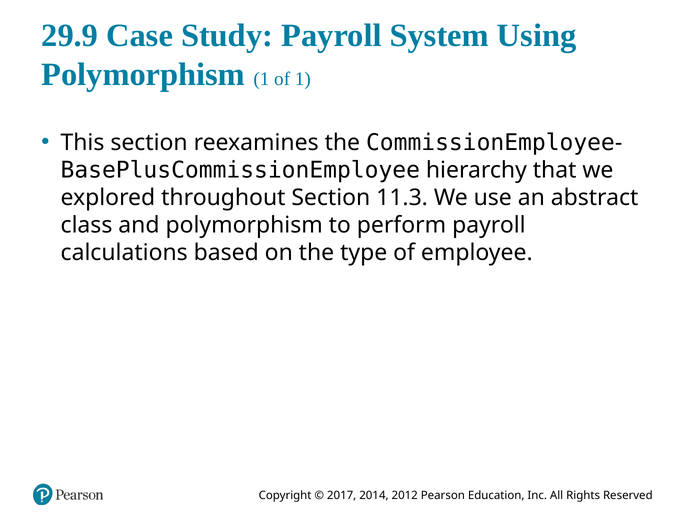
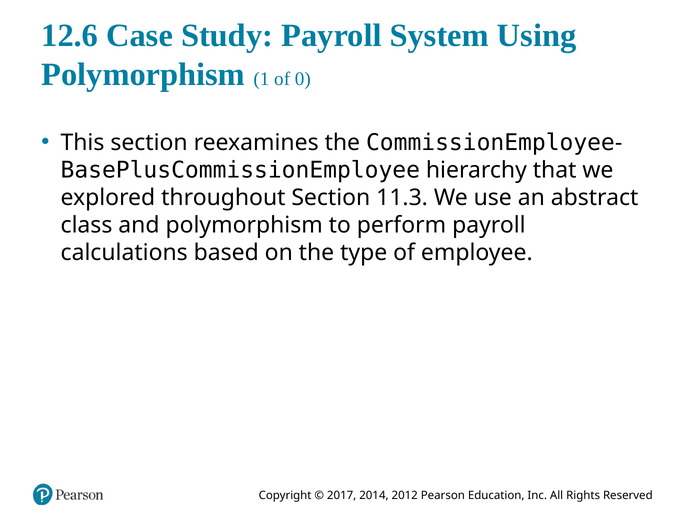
29.9: 29.9 -> 12.6 (70, 36)
of 1: 1 -> 0 (303, 79)
